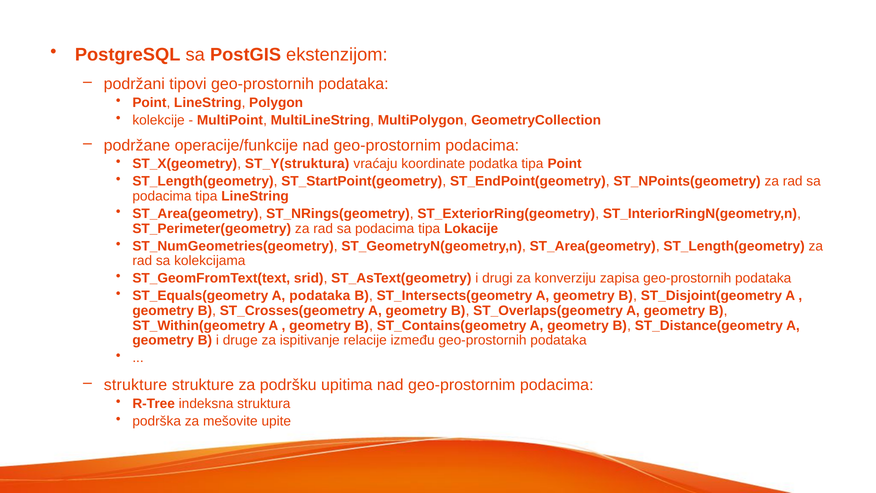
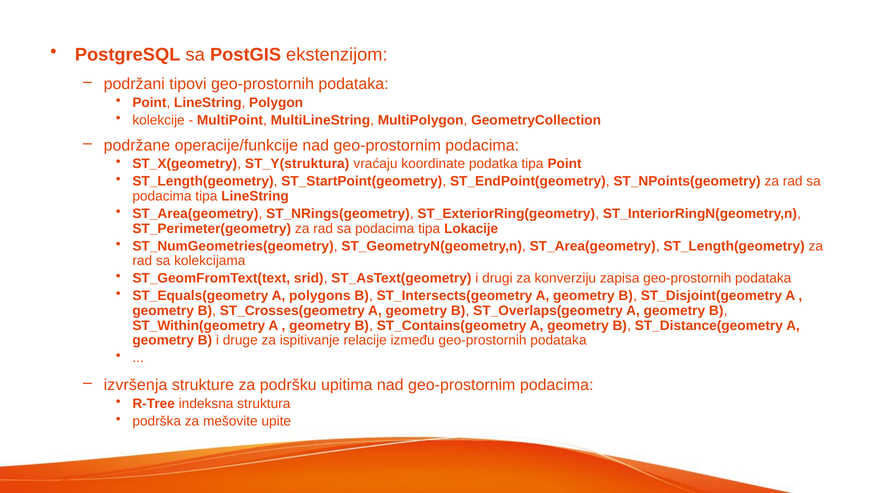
A podataka: podataka -> polygons (320, 296)
strukture: strukture -> izvršenja (136, 385)
